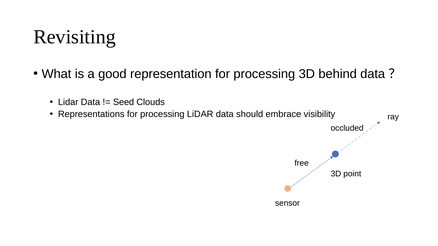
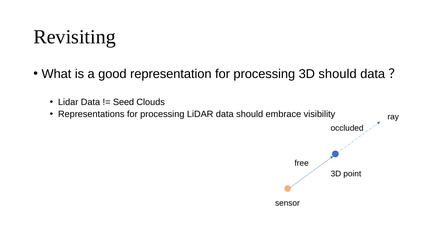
3D behind: behind -> should (338, 74)
